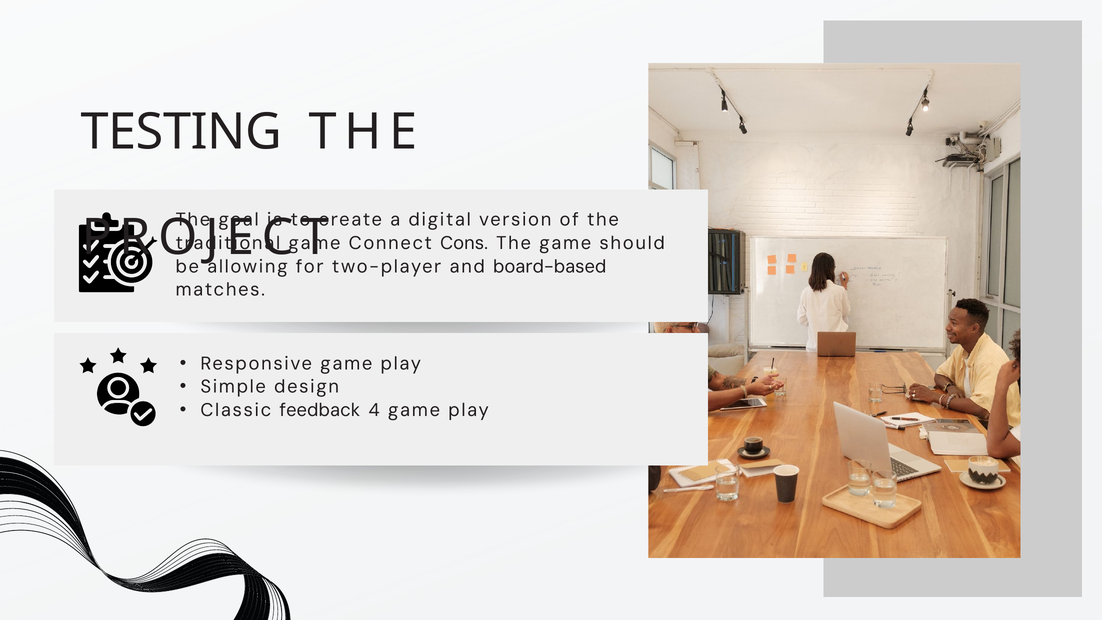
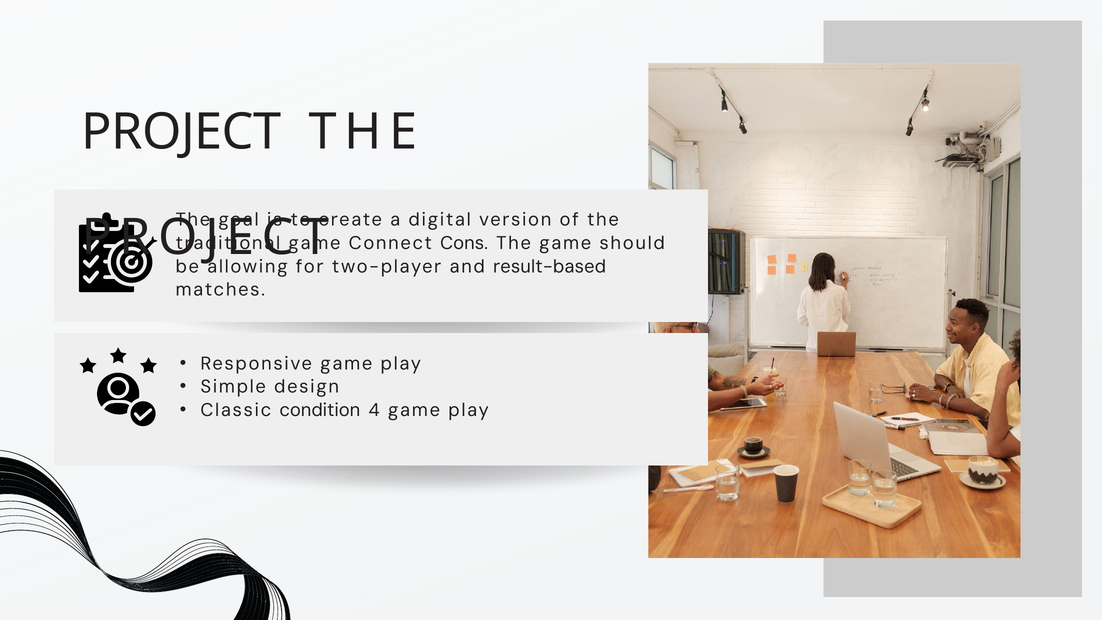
TESTING: TESTING -> PROJECT (181, 132)
board-based: board-based -> result-based (550, 266)
feedback: feedback -> condition (320, 410)
